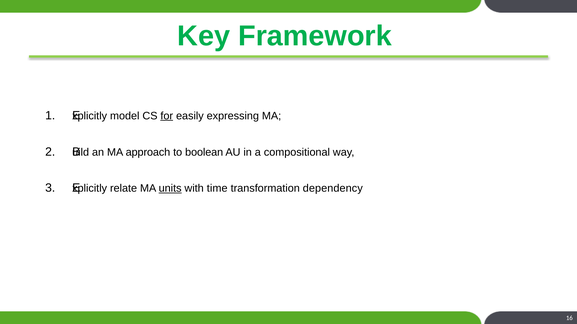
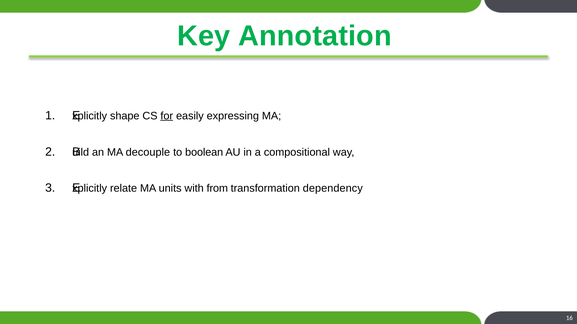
Framework: Framework -> Annotation (315, 36)
model: model -> shape (125, 116)
approach: approach -> decouple (148, 153)
units underline: present -> none (170, 189)
time: time -> from (217, 189)
